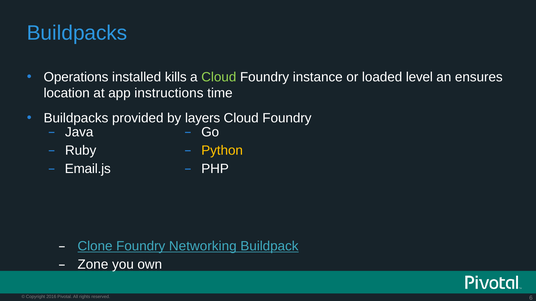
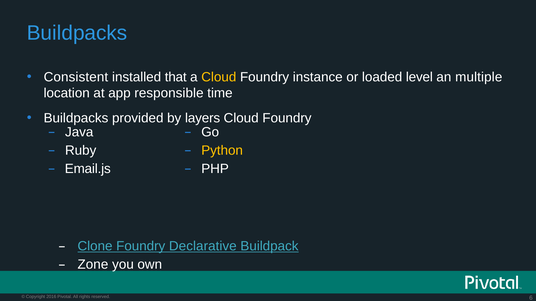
Operations: Operations -> Consistent (76, 77)
kills: kills -> that (176, 77)
Cloud colour: light green -> yellow (219, 77)
ensures: ensures -> multiple (479, 77)
instructions: instructions -> responsible (169, 93)
Networking: Networking -> Declarative (203, 247)
